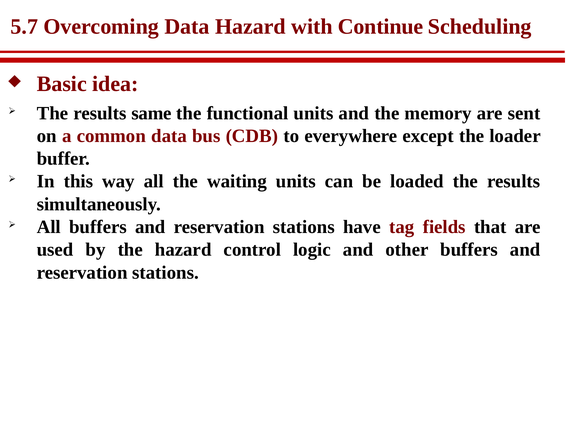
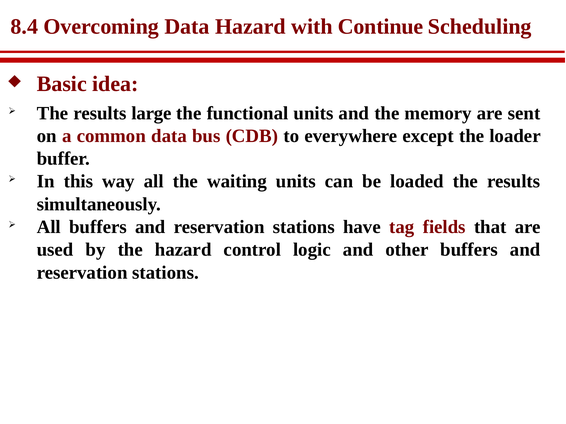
5.7: 5.7 -> 8.4 (24, 27)
same: same -> large (151, 113)
